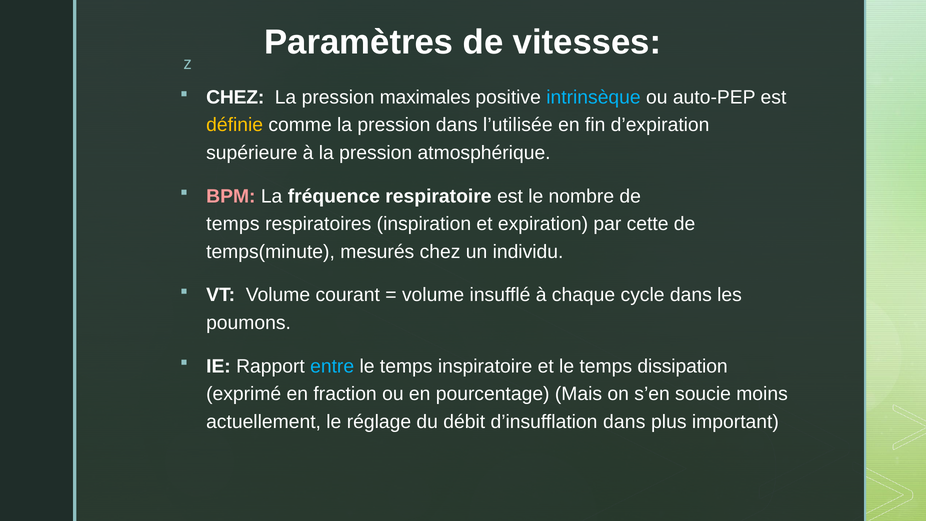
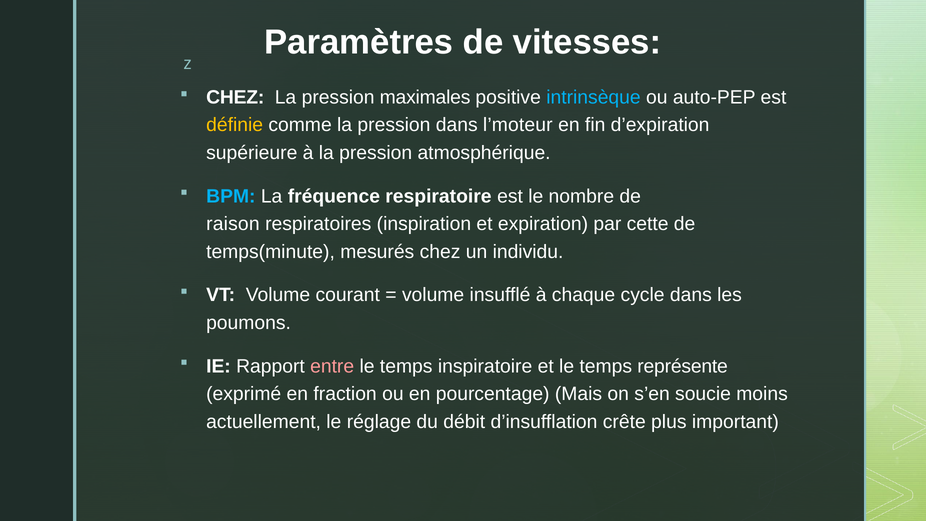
l’utilisée: l’utilisée -> l’moteur (518, 125)
BPM colour: pink -> light blue (231, 196)
temps: temps -> raison (233, 224)
entre colour: light blue -> pink (332, 366)
dissipation: dissipation -> représente (683, 366)
d’insufflation dans: dans -> crête (624, 422)
